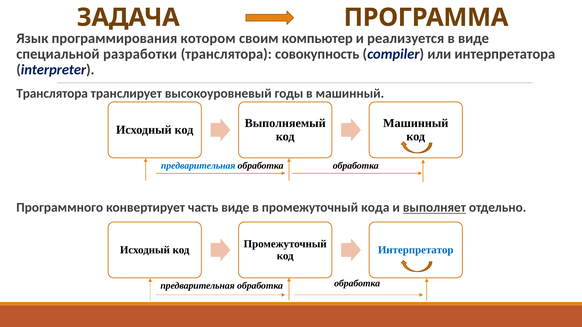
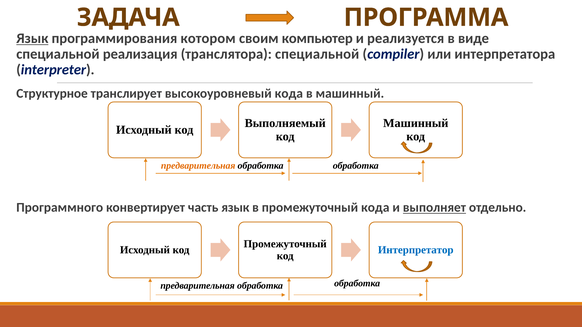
Язык underline: none -> present (32, 38)
разработки: разработки -> реализация (140, 54)
транслятора совокупность: совокупность -> специальной (317, 54)
Транслятора: Транслятора -> Структурное (52, 93)
высокоуровневый годы: годы -> кода (289, 93)
предварительная colour: blue -> orange (198, 166)
часть виде: виде -> язык (235, 208)
